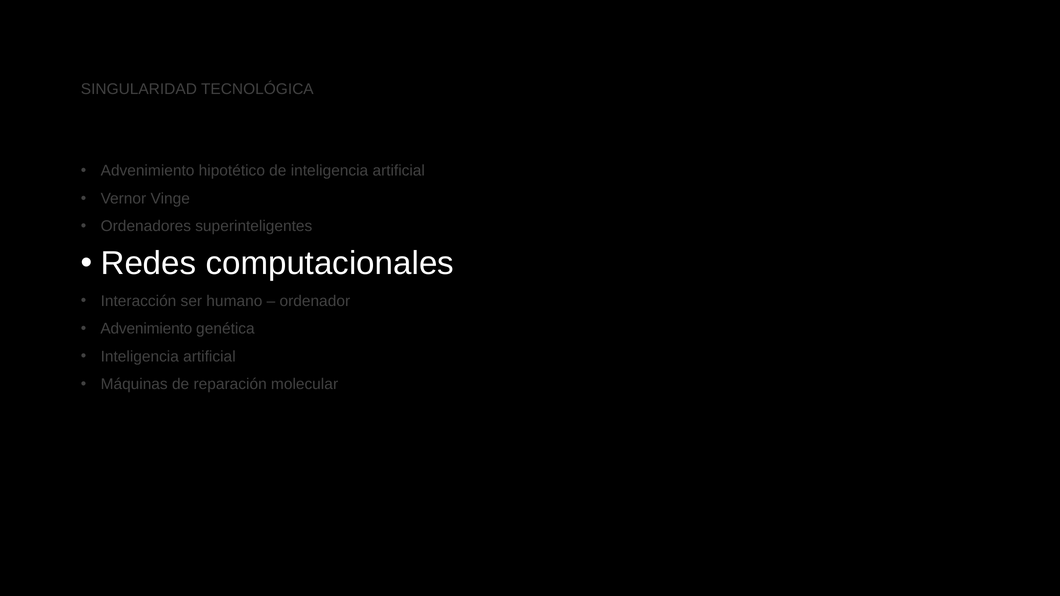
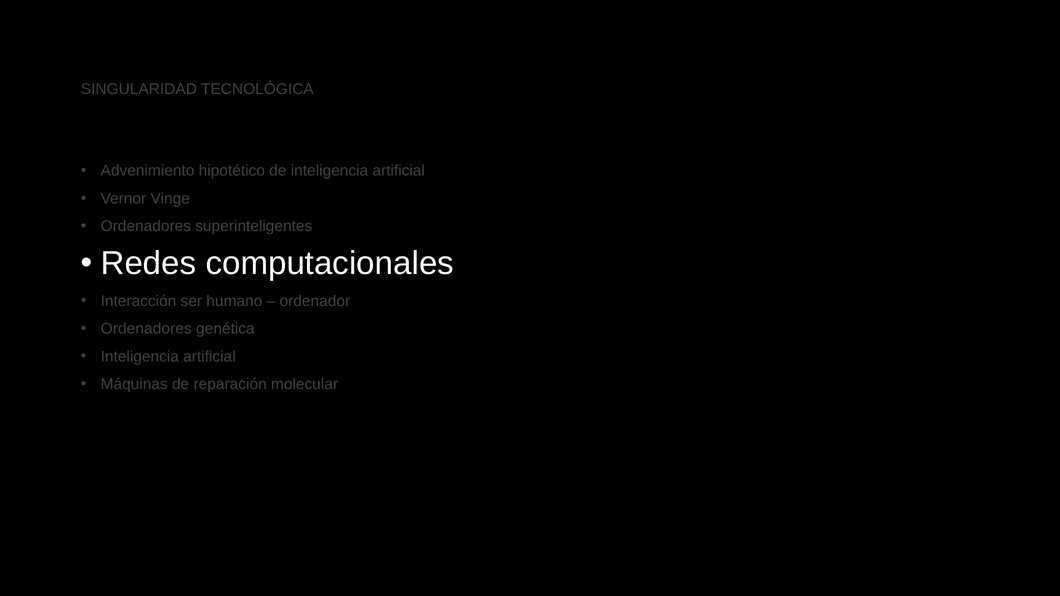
Advenimiento: Advenimiento -> Ordenadores (146, 329)
